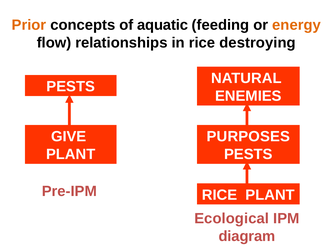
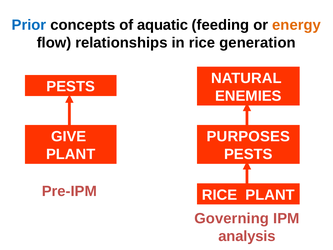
Prior colour: orange -> blue (29, 25)
destroying: destroying -> generation (258, 43)
Ecological: Ecological -> Governing (232, 218)
diagram: diagram -> analysis (247, 236)
